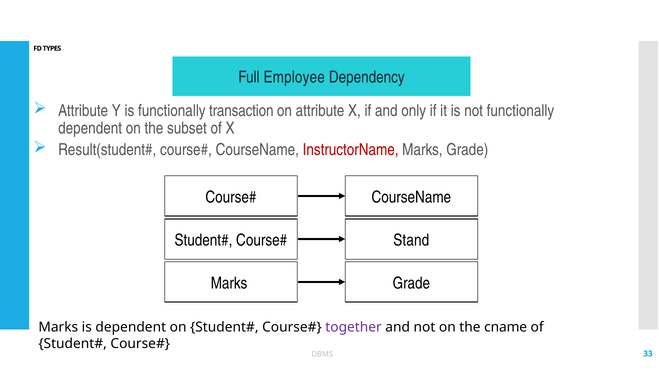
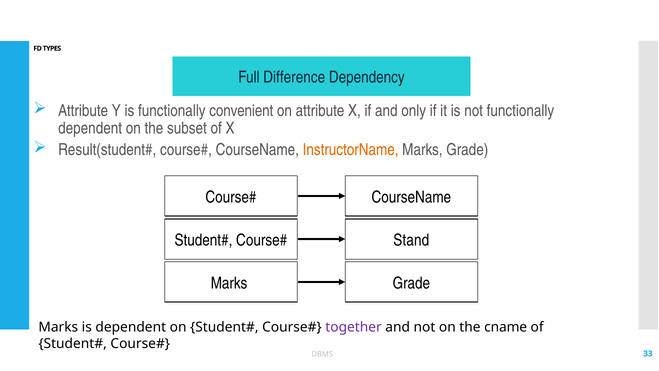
Employee: Employee -> Difference (294, 77)
transaction: transaction -> convenient (241, 111)
InstructorName colour: red -> orange (351, 150)
